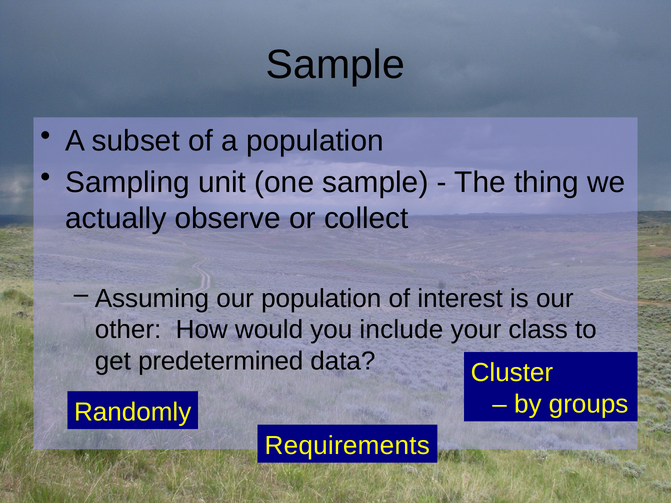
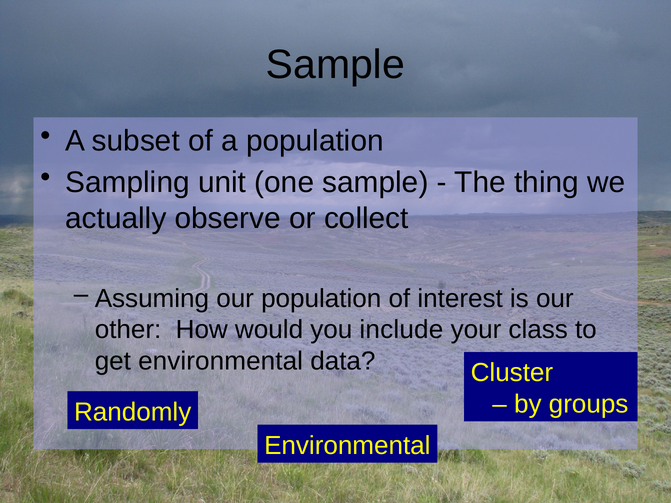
get predetermined: predetermined -> environmental (221, 361)
Requirements: Requirements -> Environmental (347, 446)
